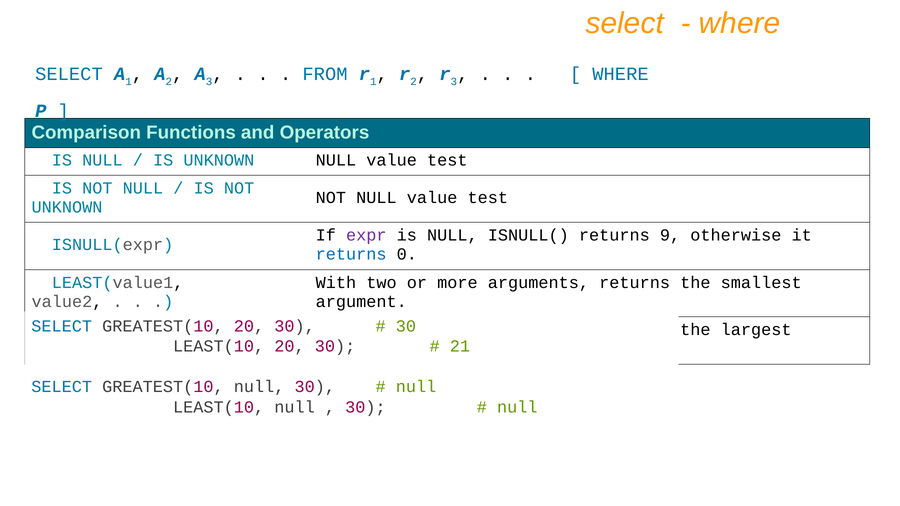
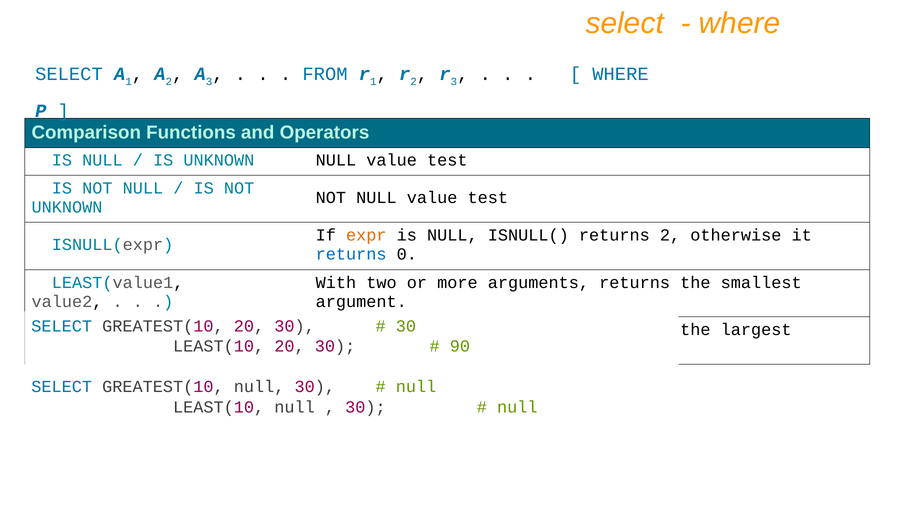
expr colour: purple -> orange (366, 235)
returns 9: 9 -> 2 (670, 235)
21: 21 -> 90 (460, 346)
